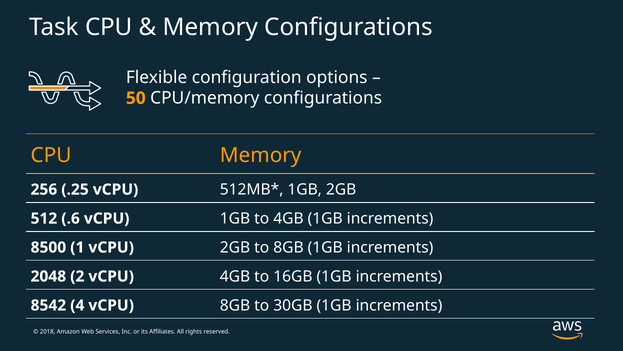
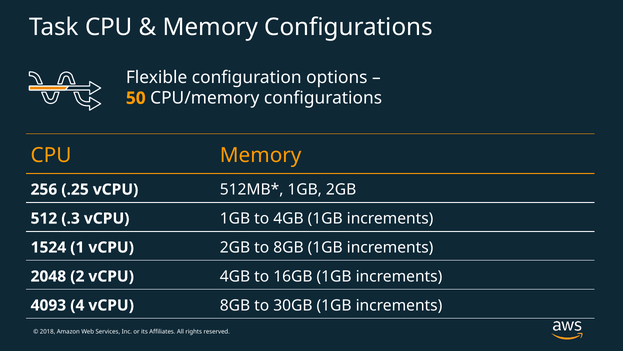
.6: .6 -> .3 (71, 218)
8500: 8500 -> 1524 (48, 247)
8542: 8542 -> 4093 (48, 305)
